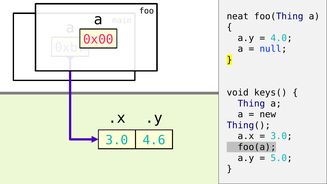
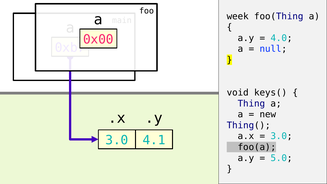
neat: neat -> week (238, 16)
4.6: 4.6 -> 4.1 (154, 140)
